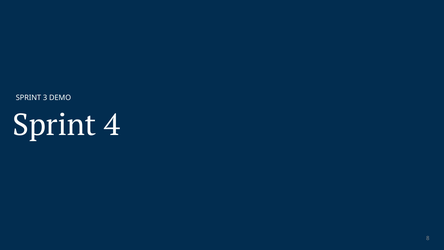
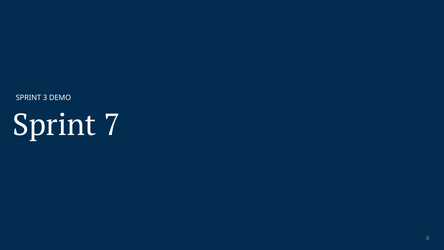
4: 4 -> 7 (112, 125)
